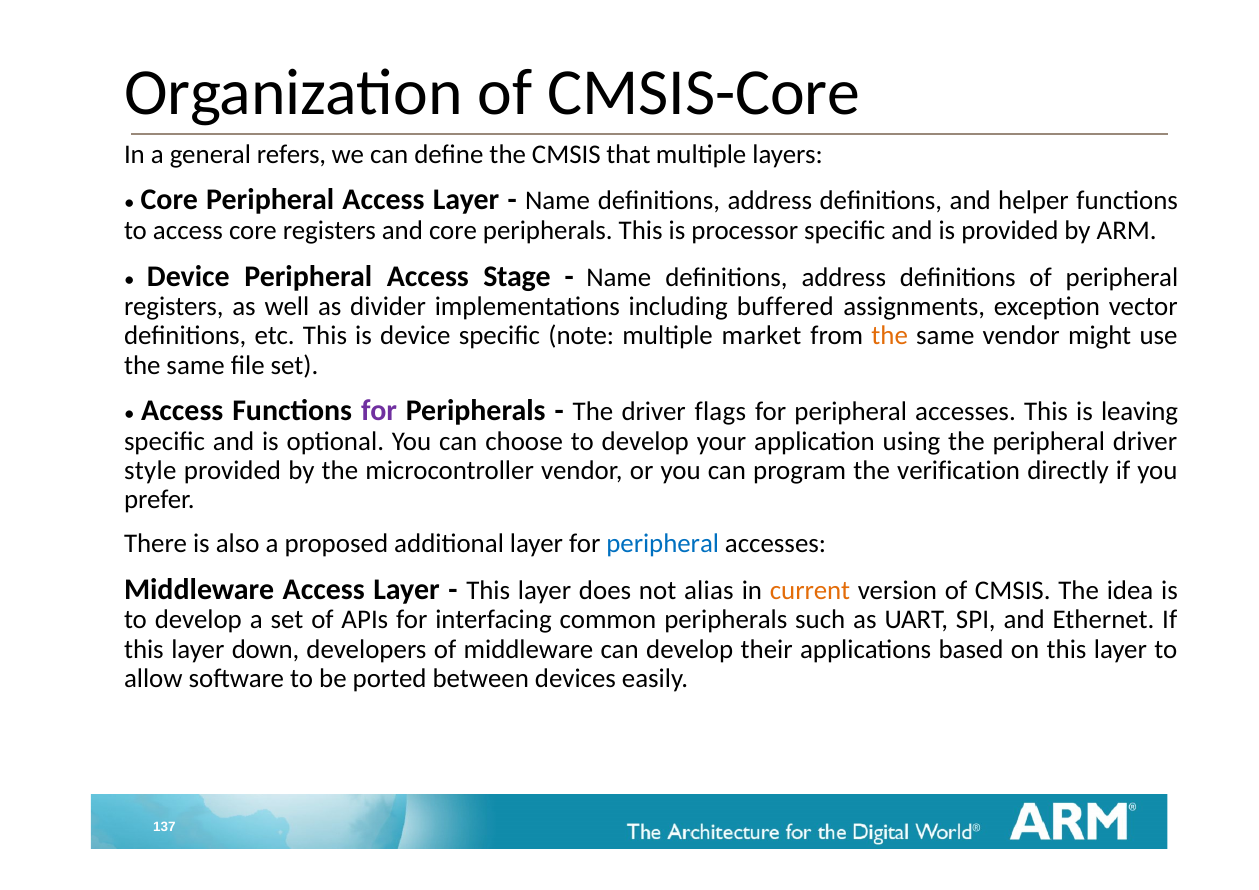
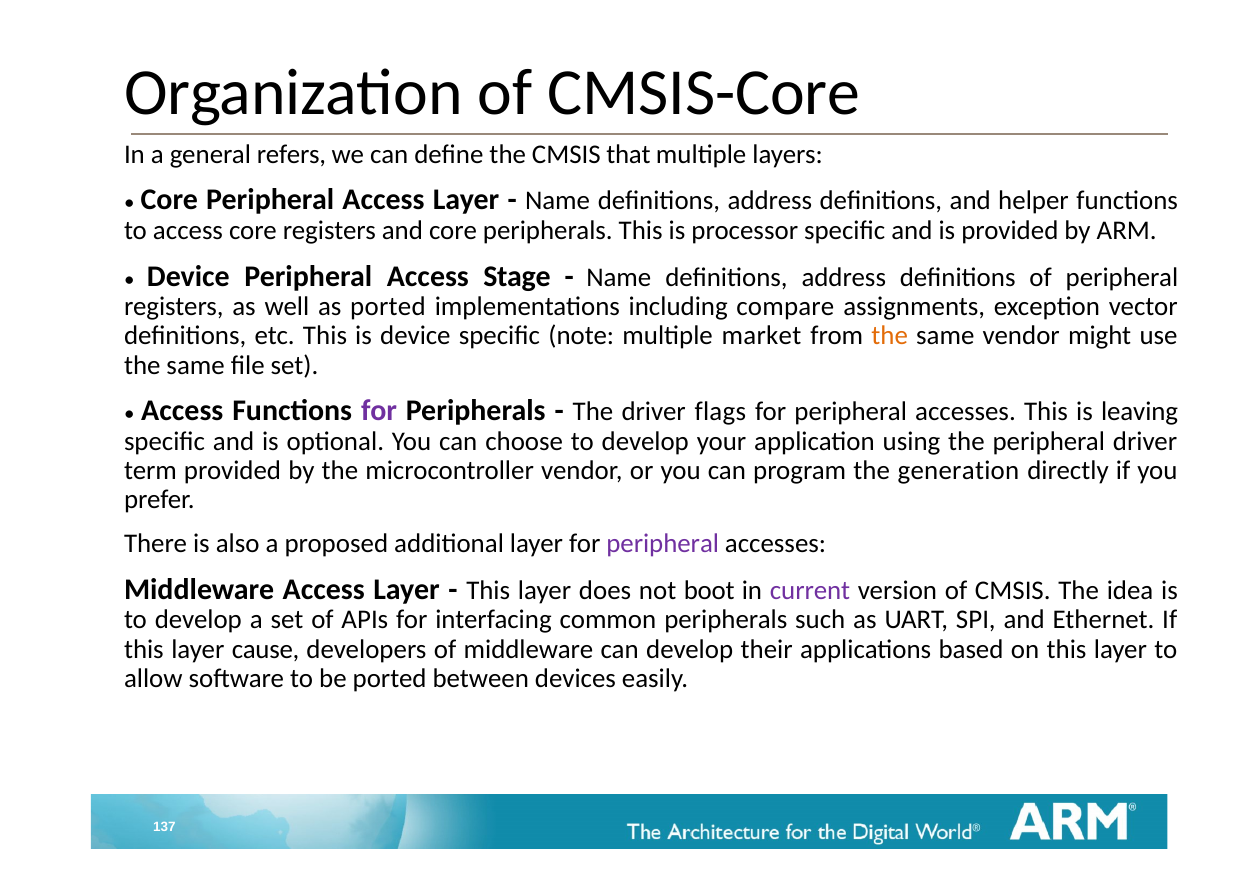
as divider: divider -> ported (388, 307)
buffered: buffered -> compare (785, 307)
style: style -> term (150, 470)
verification: verification -> generation (958, 470)
peripheral colour: blue -> purple (663, 544)
alias: alias -> boot (709, 590)
current colour: orange -> purple (810, 590)
down: down -> cause (266, 649)
